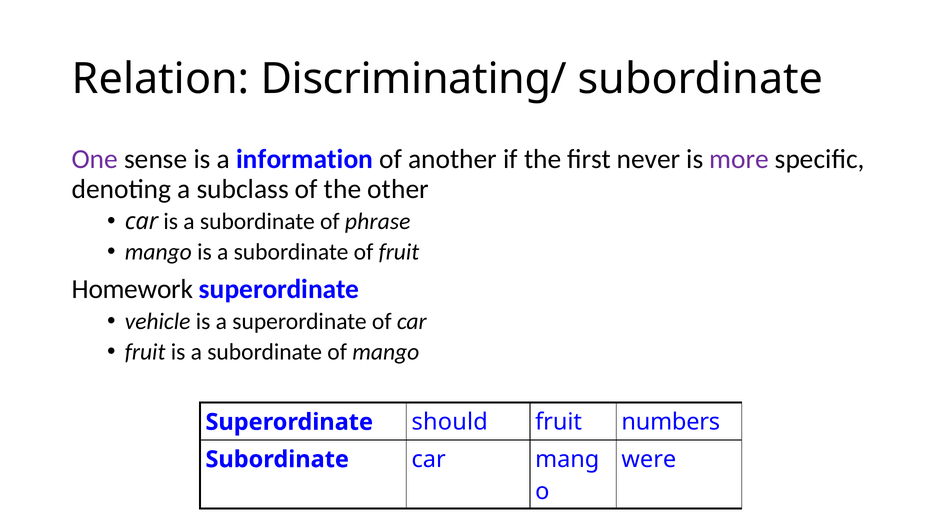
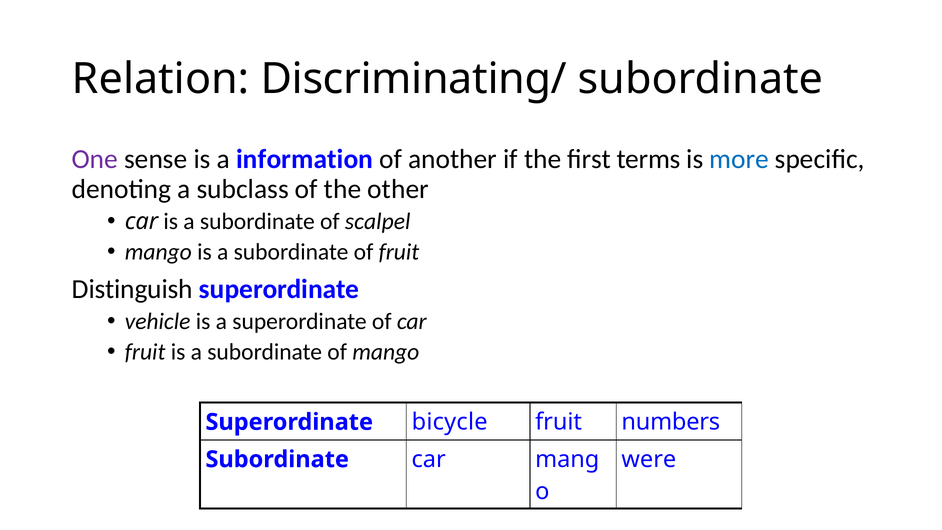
never: never -> terms (649, 159)
more colour: purple -> blue (739, 159)
phrase: phrase -> scalpel (378, 221)
Homework: Homework -> Distinguish (132, 289)
should: should -> bicycle (450, 422)
